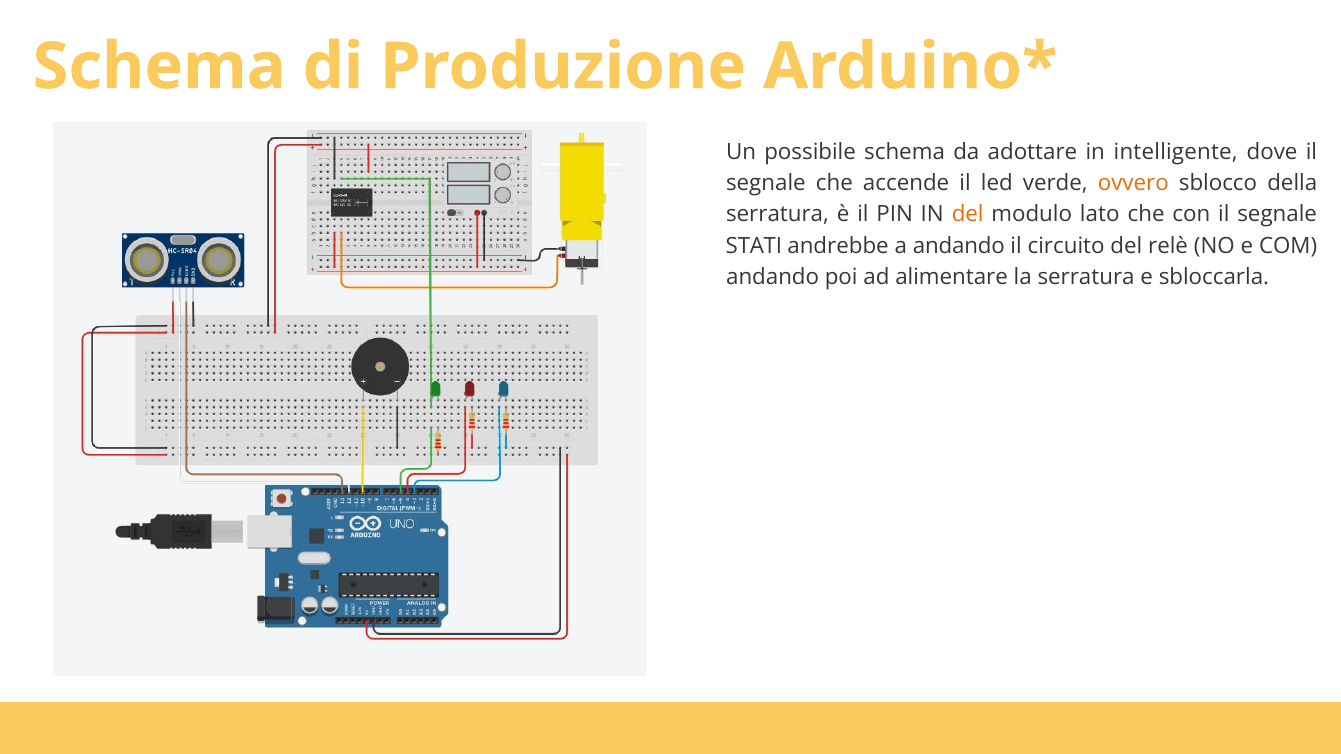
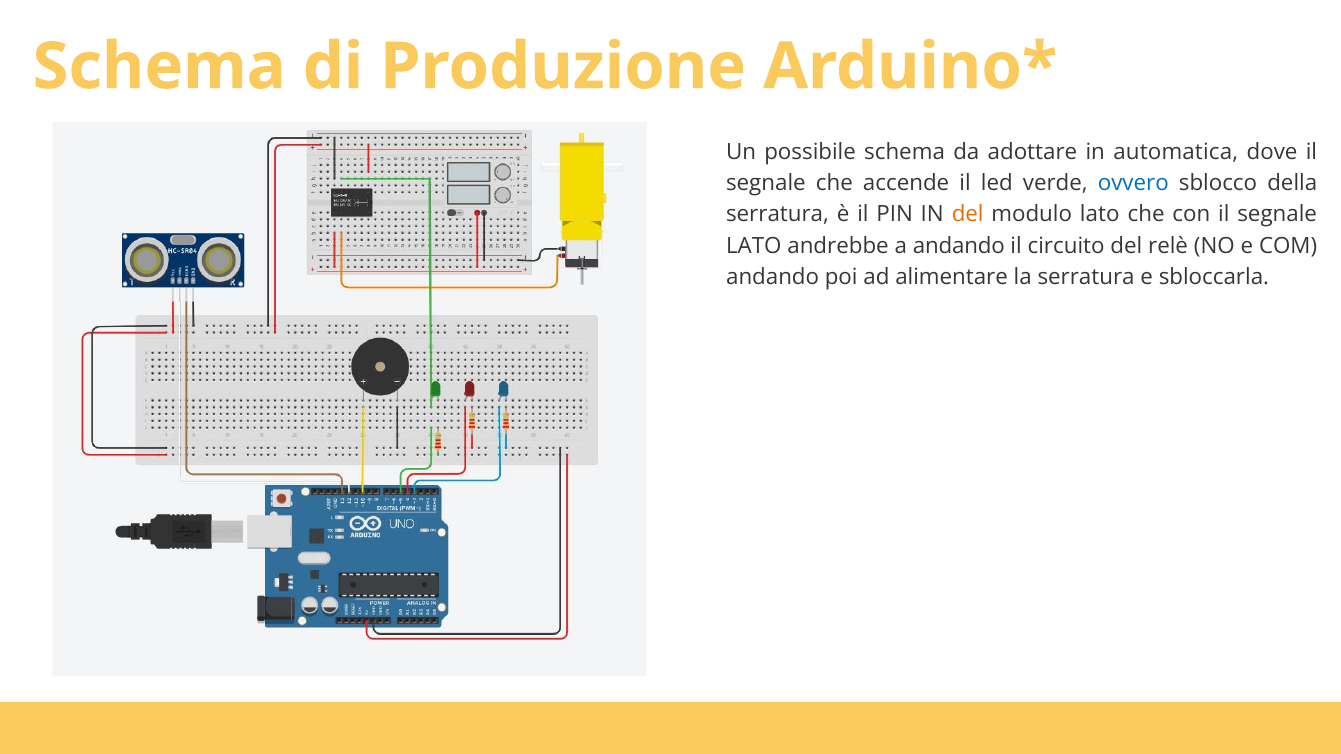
intelligente: intelligente -> automatica (1176, 152)
ovvero colour: orange -> blue (1133, 183)
STATI: STATI -> LATO (754, 246)
